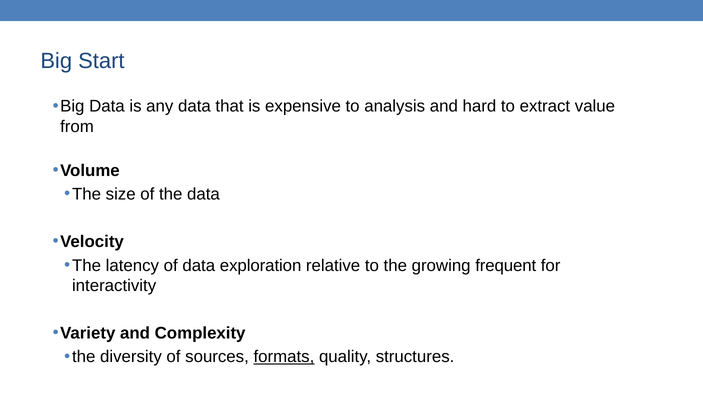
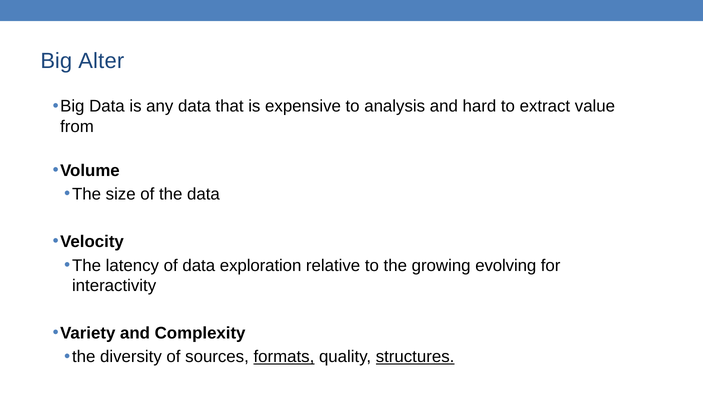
Start: Start -> Alter (101, 61)
frequent: frequent -> evolving (506, 265)
structures underline: none -> present (415, 356)
